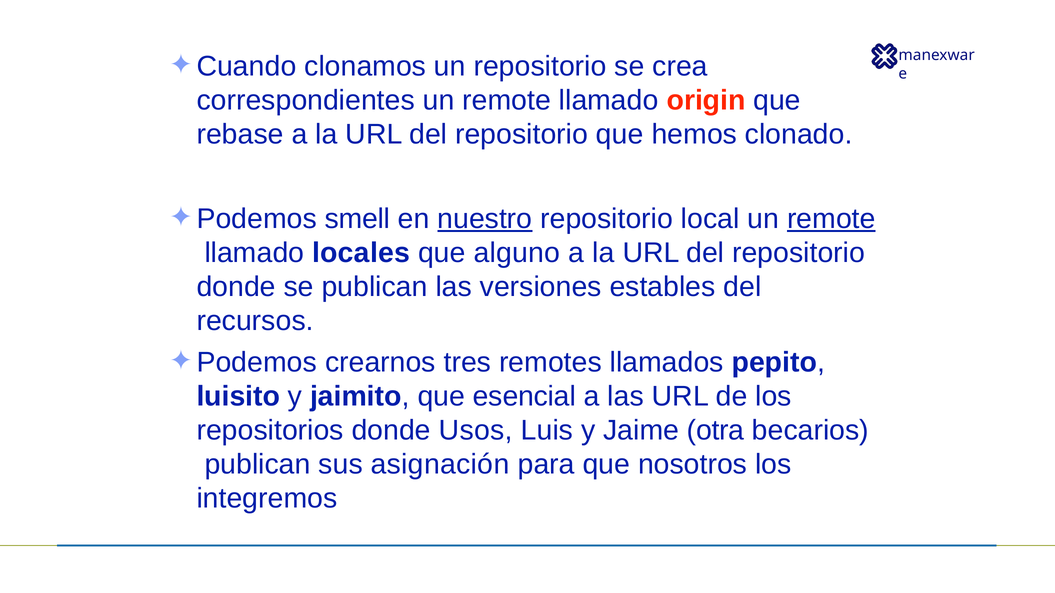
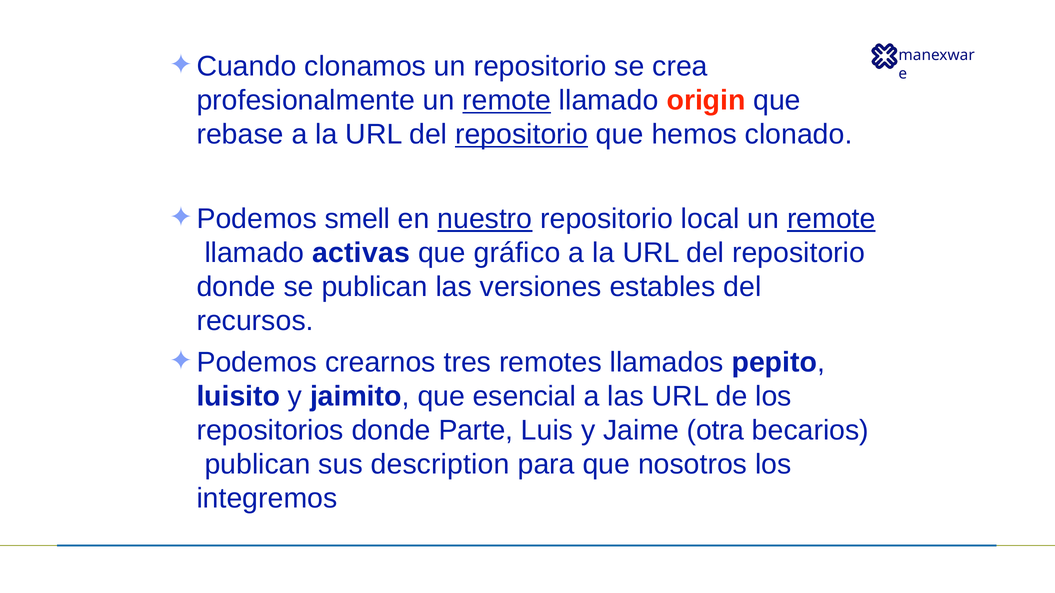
correspondientes: correspondientes -> profesionalmente (306, 101)
remote underline: none -> present (507, 101)
repositorio underline: none -> present (522, 135)
locales: locales -> activas (361, 253)
alguno: alguno -> gráfico (517, 253)
Usos: Usos -> Parte (476, 431)
asignación: asignación -> description (440, 465)
